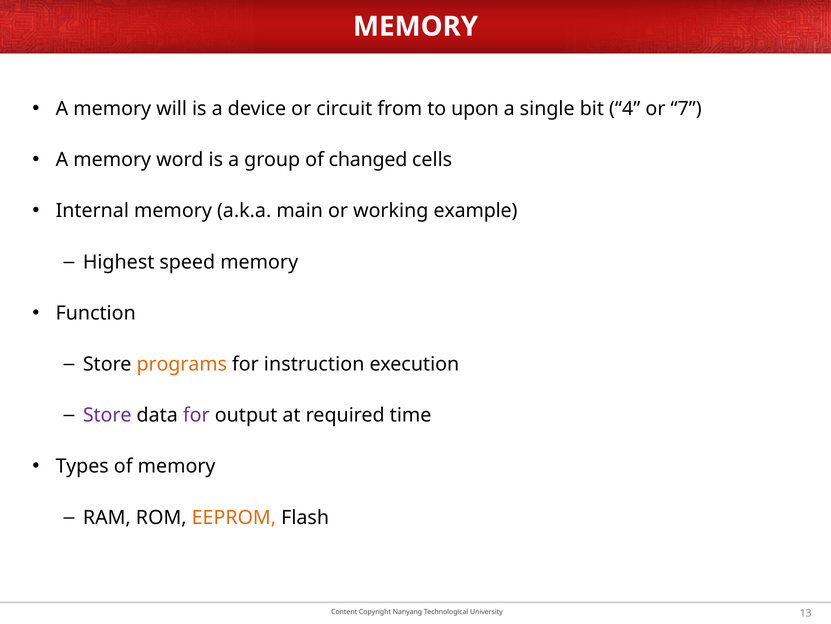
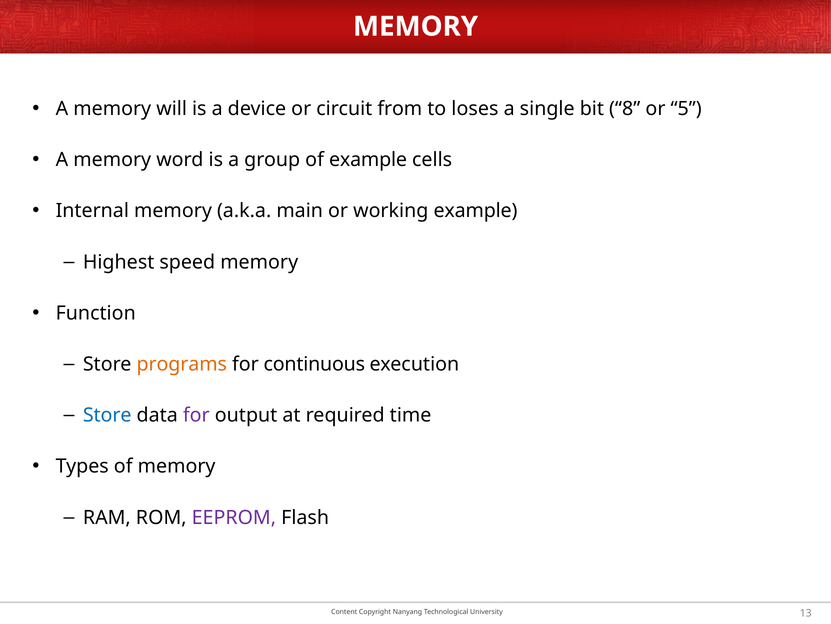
upon: upon -> loses (475, 109)
4: 4 -> 8 (625, 109)
7: 7 -> 5 (686, 109)
of changed: changed -> example (368, 160)
instruction: instruction -> continuous (314, 364)
Store colour: purple -> blue (107, 415)
EEPROM colour: orange -> purple (234, 517)
